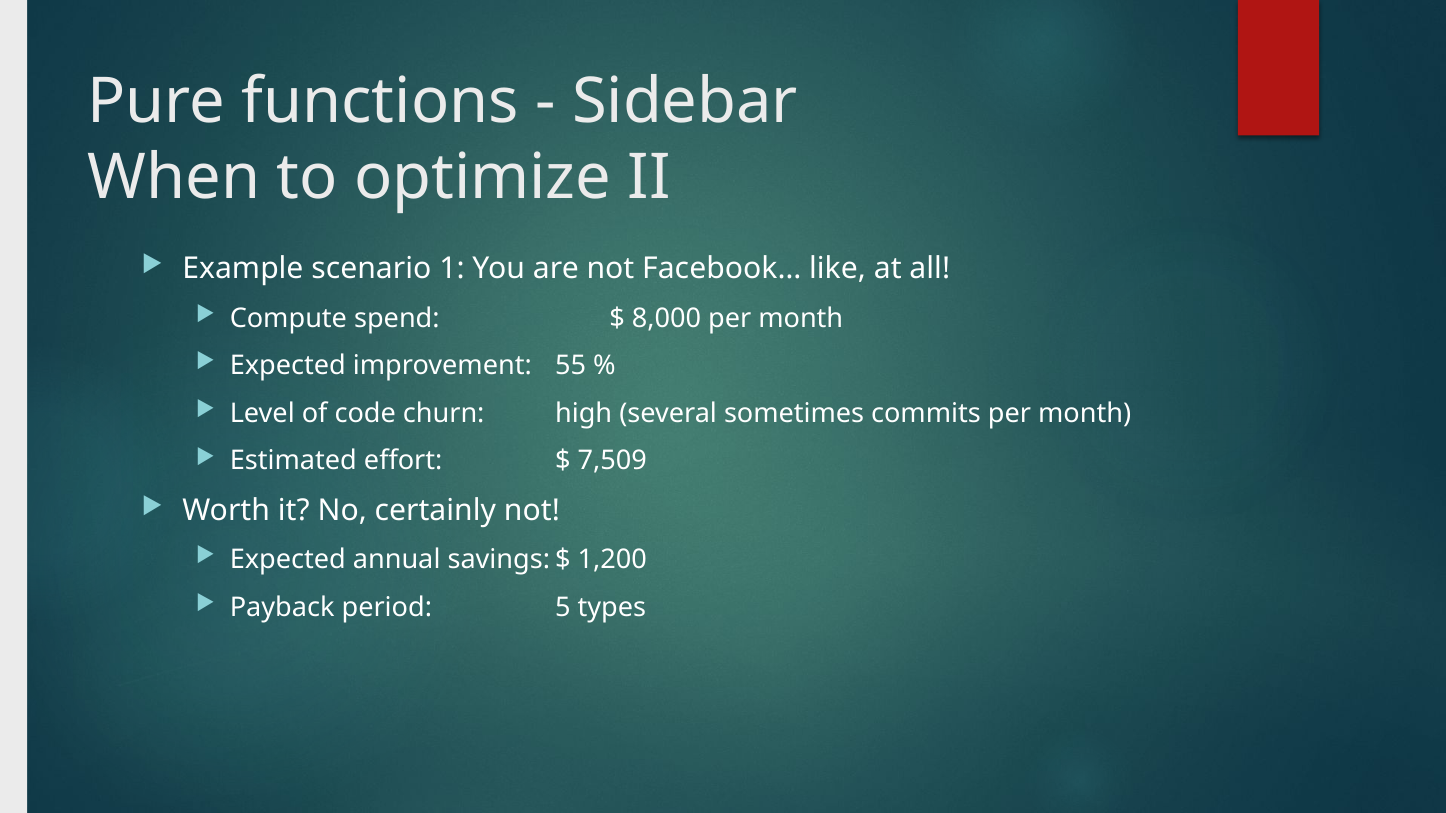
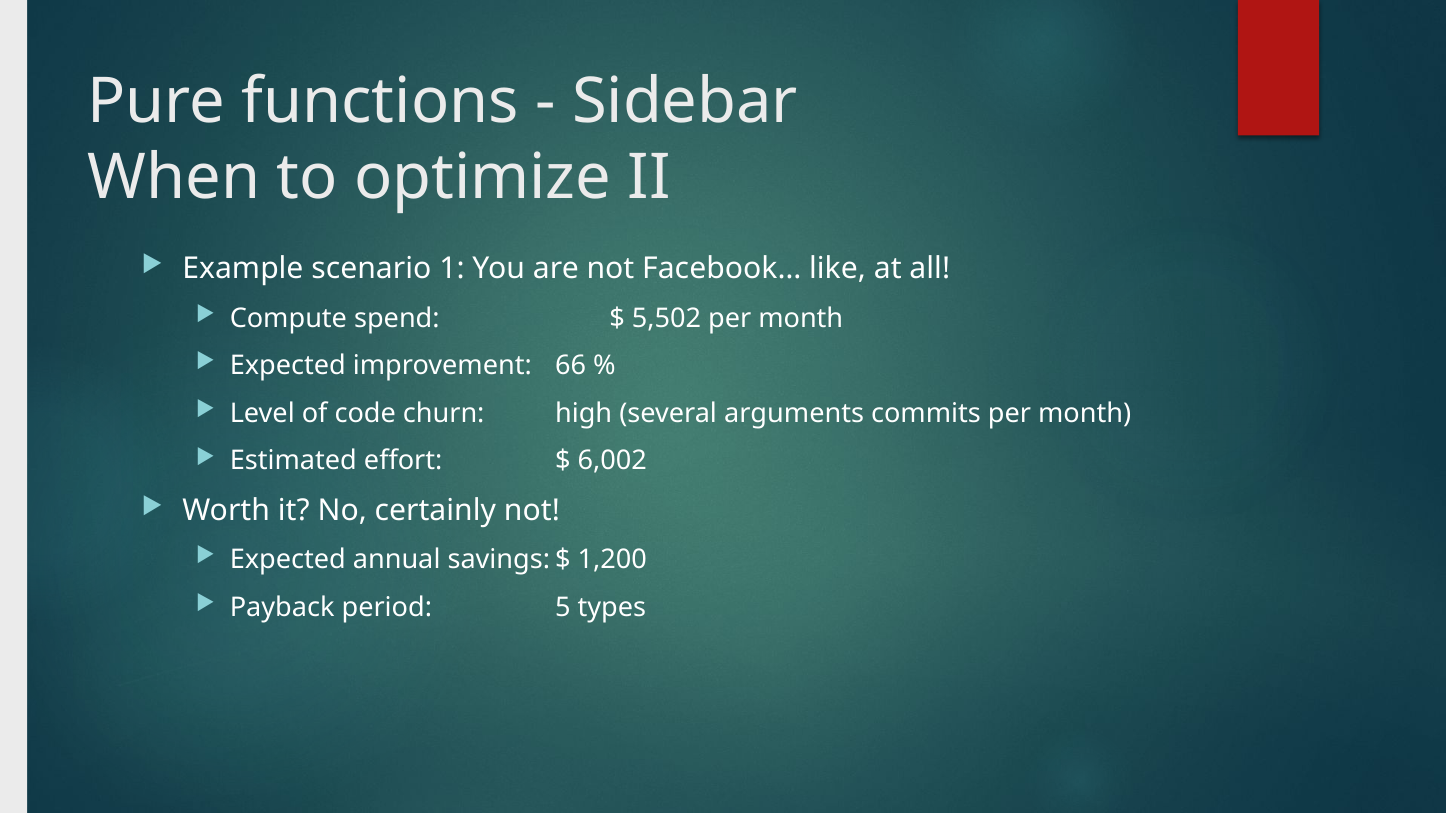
8,000: 8,000 -> 5,502 (666, 318)
55: 55 -> 66 (571, 366)
sometimes: sometimes -> arguments (794, 414)
7,509: 7,509 -> 6,002 (612, 461)
